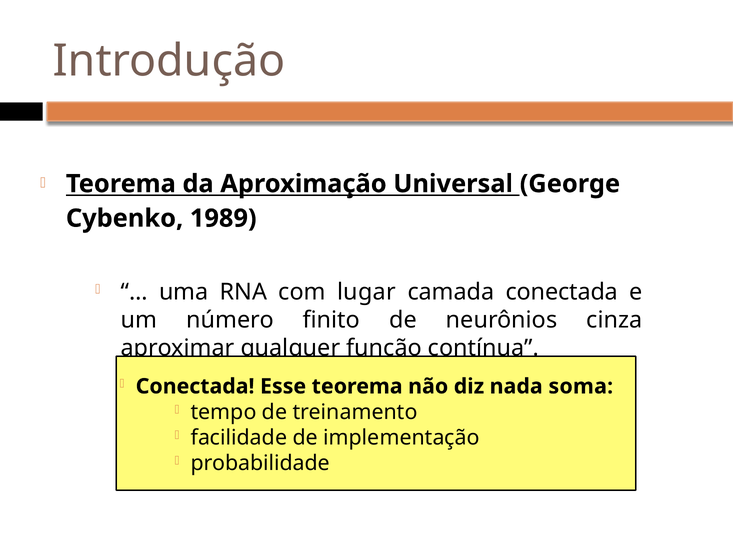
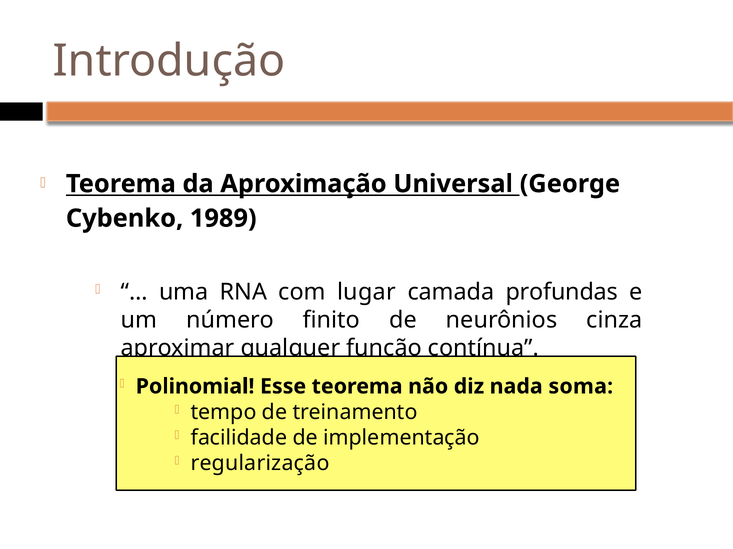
camada conectada: conectada -> profundas (562, 293)
Conectada: Conectada -> Polinomial (195, 387)
probabilidade: probabilidade -> regularização (260, 464)
